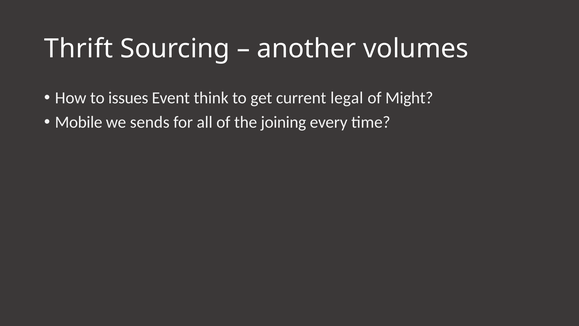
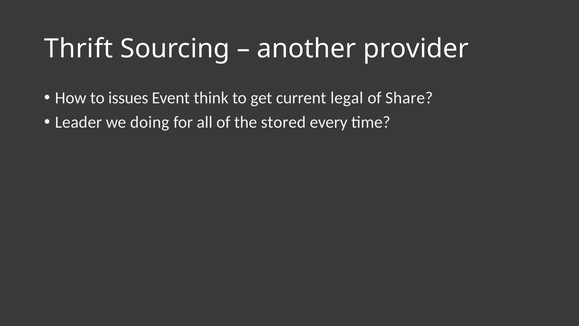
volumes: volumes -> provider (416, 49)
Might: Might -> Share (409, 98)
Mobile: Mobile -> Leader (78, 122)
sends: sends -> doing (150, 122)
joining: joining -> stored (283, 122)
